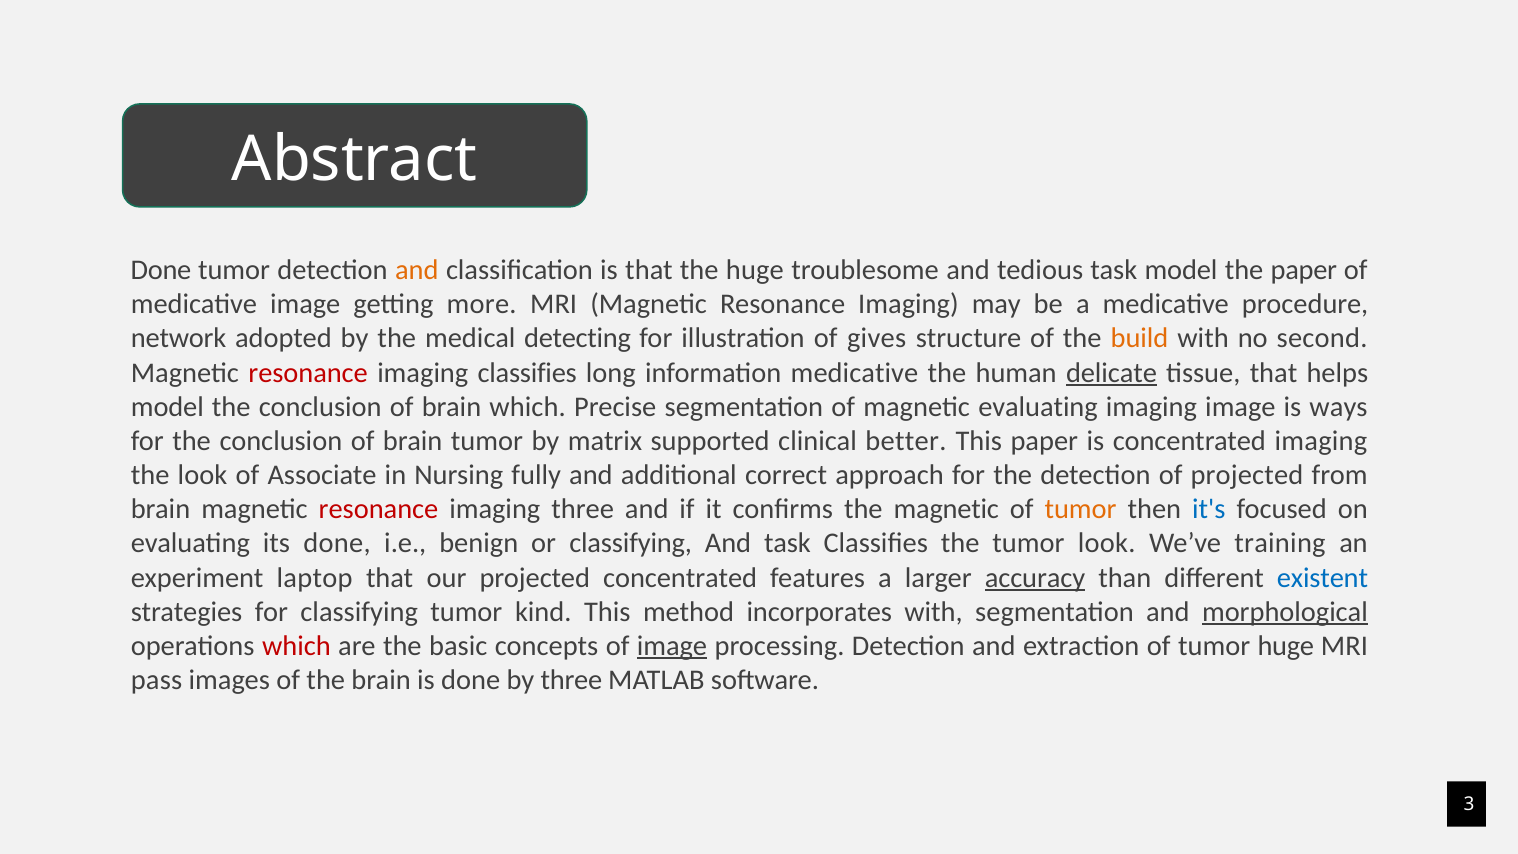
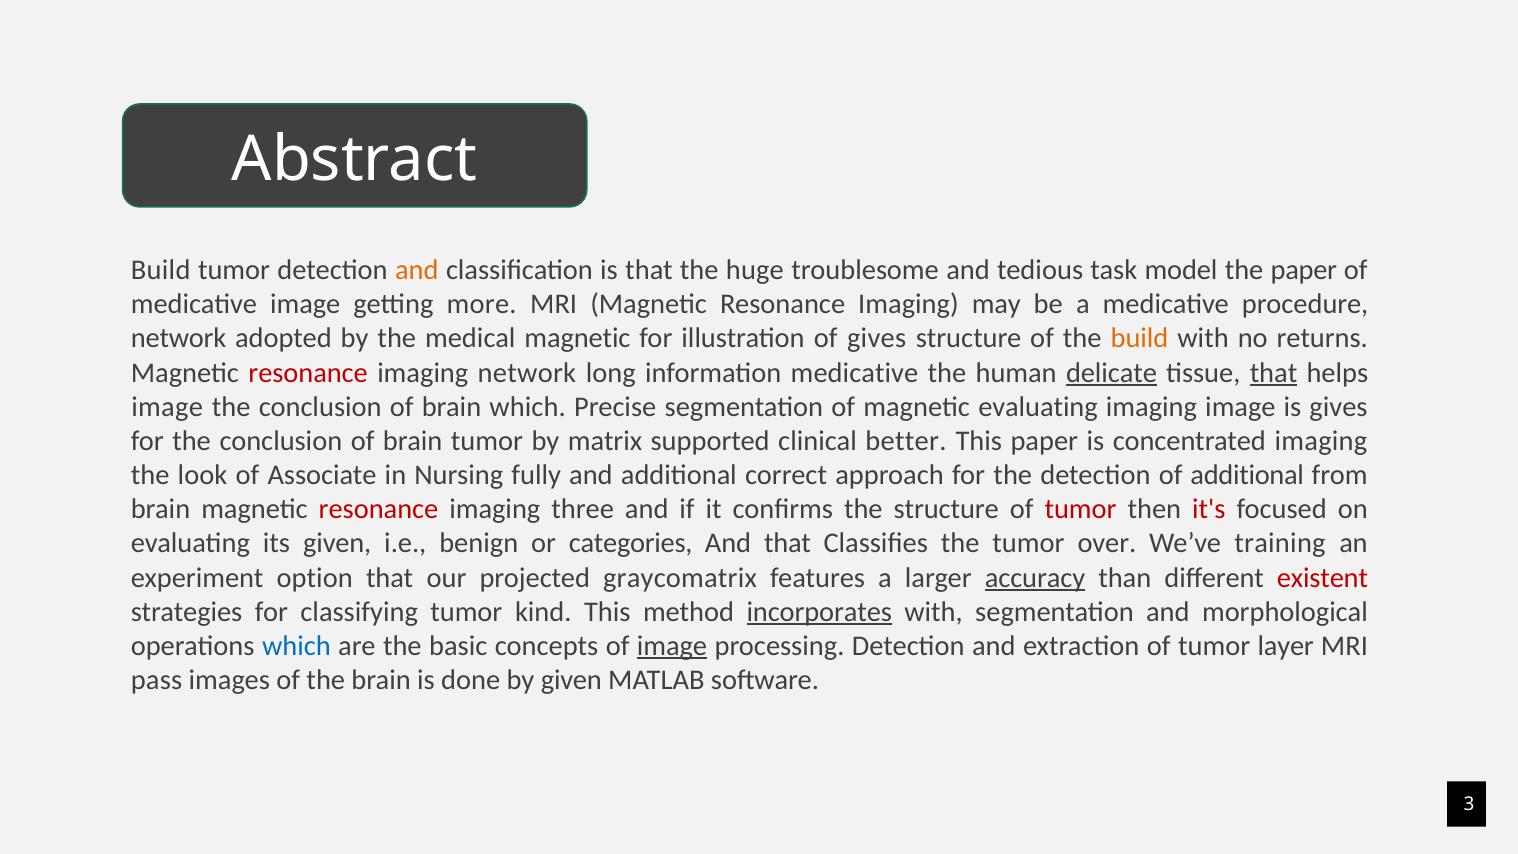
Done: Done -> Build (161, 270)
medical detecting: detecting -> magnetic (577, 338)
second: second -> returns (1322, 338)
imaging classifies: classifies -> network (527, 373)
that underline: none -> present (1274, 373)
model: model -> image (167, 407)
is ways: ways -> gives (1339, 407)
of projected: projected -> additional (1247, 475)
the magnetic: magnetic -> structure (946, 509)
tumor colour: orange -> red (1081, 509)
it's colour: blue -> red (1209, 509)
its done: done -> given (337, 543)
or classifying: classifying -> categories (631, 543)
And task: task -> that (787, 543)
tumor look: look -> over (1107, 543)
laptop: laptop -> option (315, 578)
projected concentrated: concentrated -> graycomatrix (680, 578)
existent colour: blue -> red (1322, 578)
incorporates underline: none -> present (819, 612)
morphological underline: present -> none (1285, 612)
which colour: red -> blue (296, 646)
tumor huge: huge -> layer (1286, 646)
by three: three -> given (571, 680)
